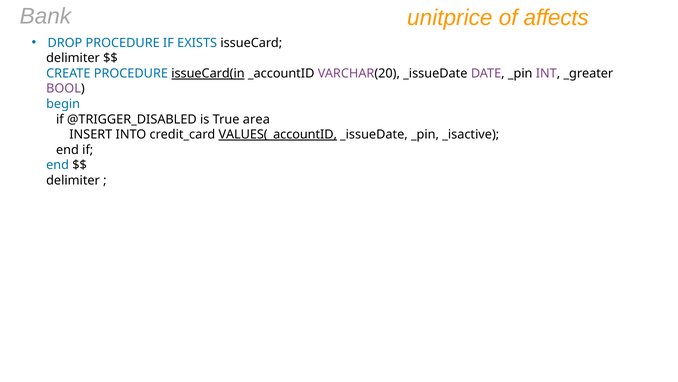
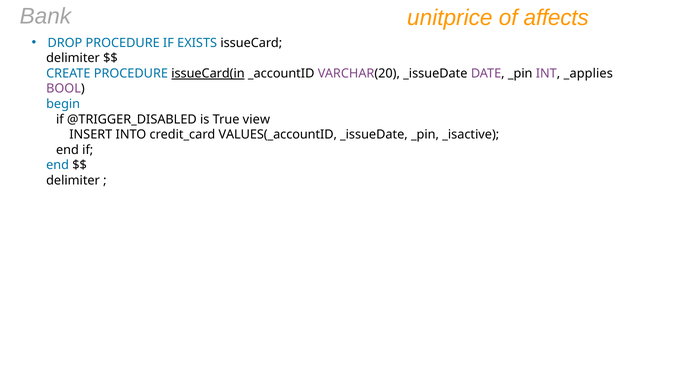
_greater: _greater -> _applies (588, 73)
area: area -> view (256, 119)
VALUES(_accountID underline: present -> none (278, 134)
